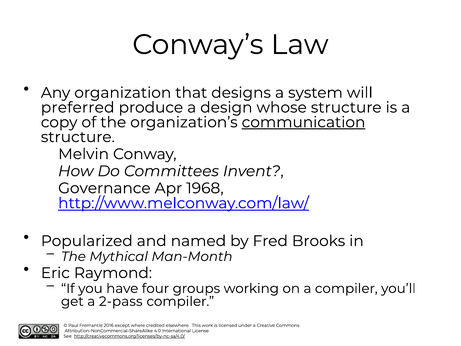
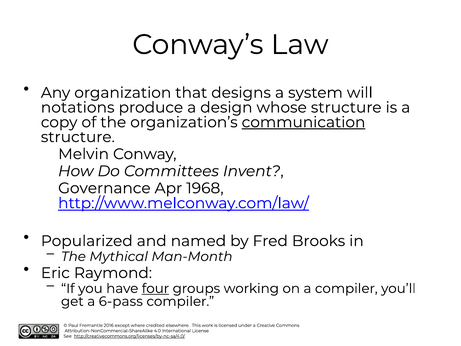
preferred: preferred -> notations (78, 107)
four underline: none -> present (155, 288)
2-pass: 2-pass -> 6-pass (121, 301)
